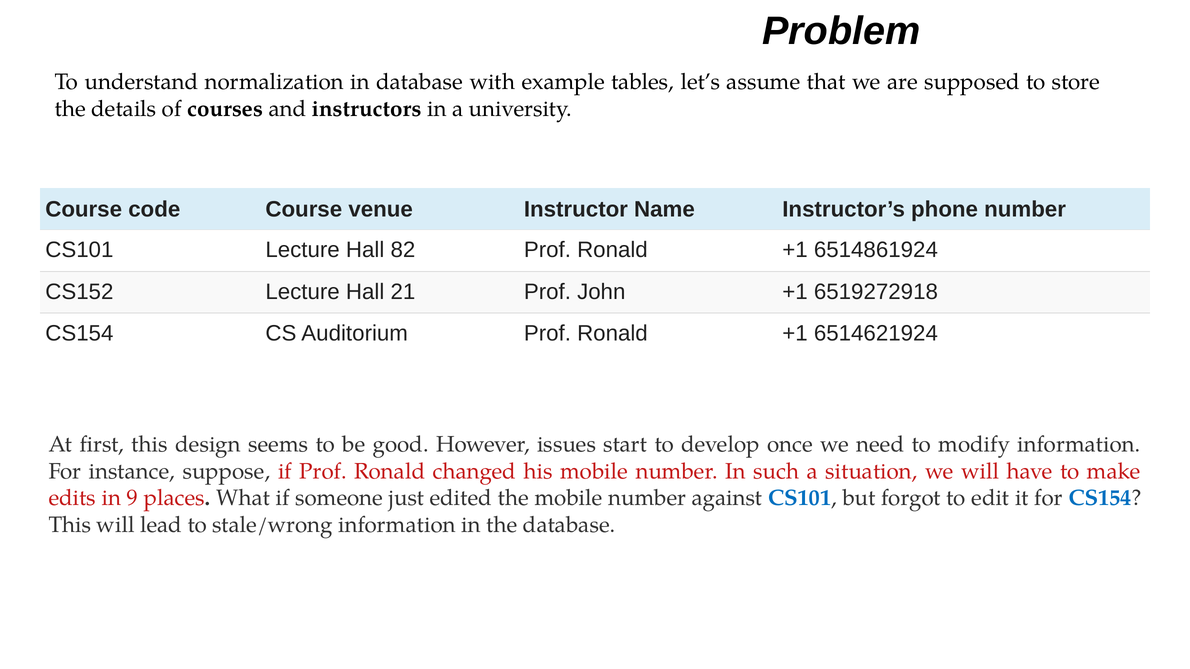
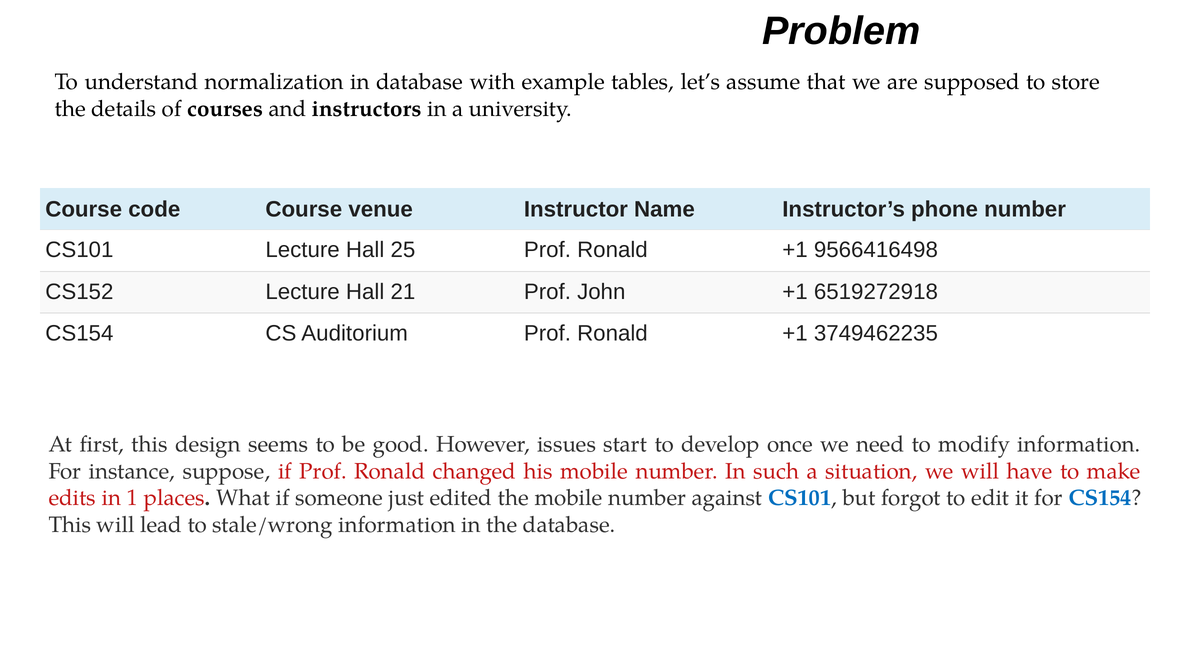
82: 82 -> 25 (403, 250)
6514861924: 6514861924 -> 9566416498 (876, 250)
6514621924: 6514621924 -> 3749462235 (876, 333)
9: 9 -> 1 (132, 498)
